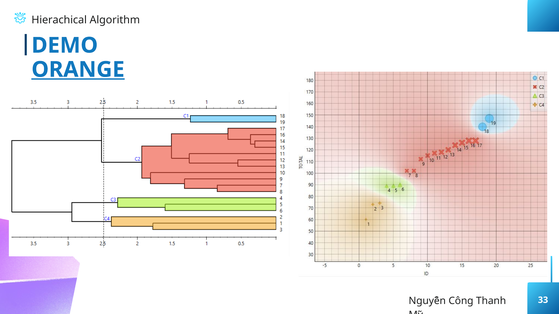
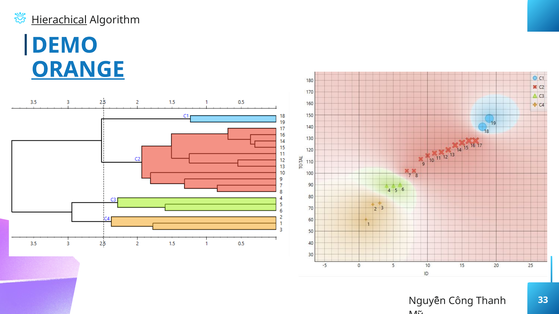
Hierachical underline: none -> present (59, 20)
